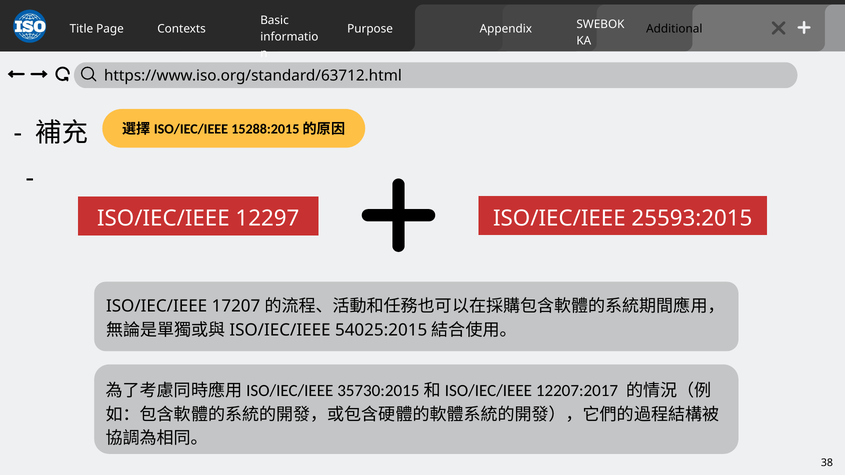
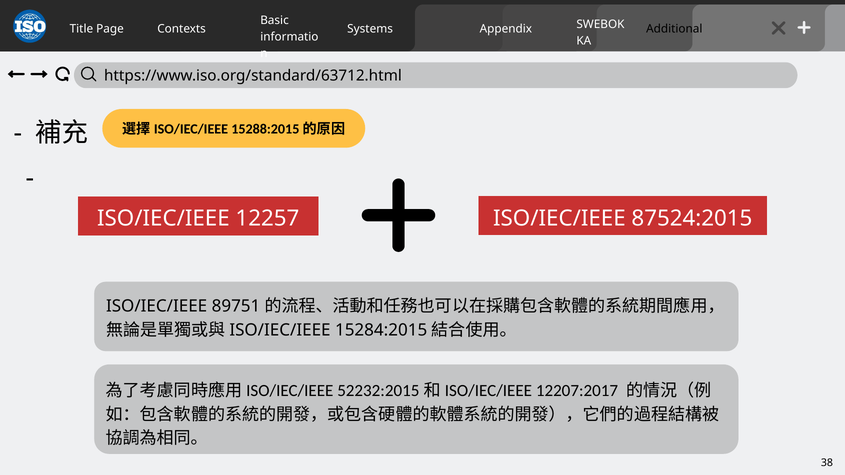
Purpose: Purpose -> Systems (370, 29)
12297: 12297 -> 12257 (267, 219)
25593:2015: 25593:2015 -> 87524:2015 (692, 218)
17207: 17207 -> 89751 (236, 306)
54025:2015: 54025:2015 -> 15284:2015 (381, 330)
35730:2015: 35730:2015 -> 52232:2015 (378, 391)
